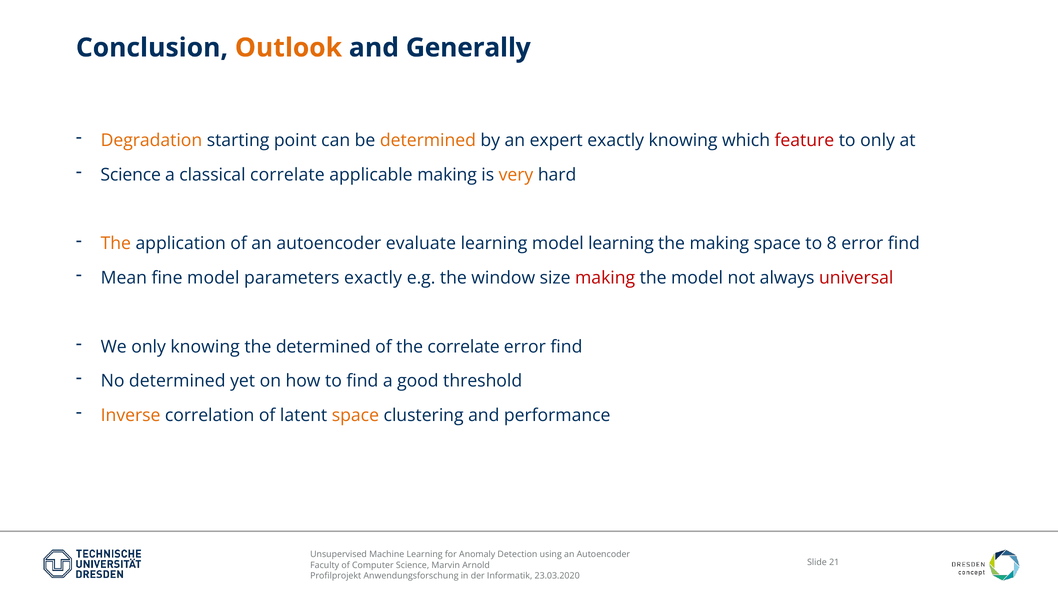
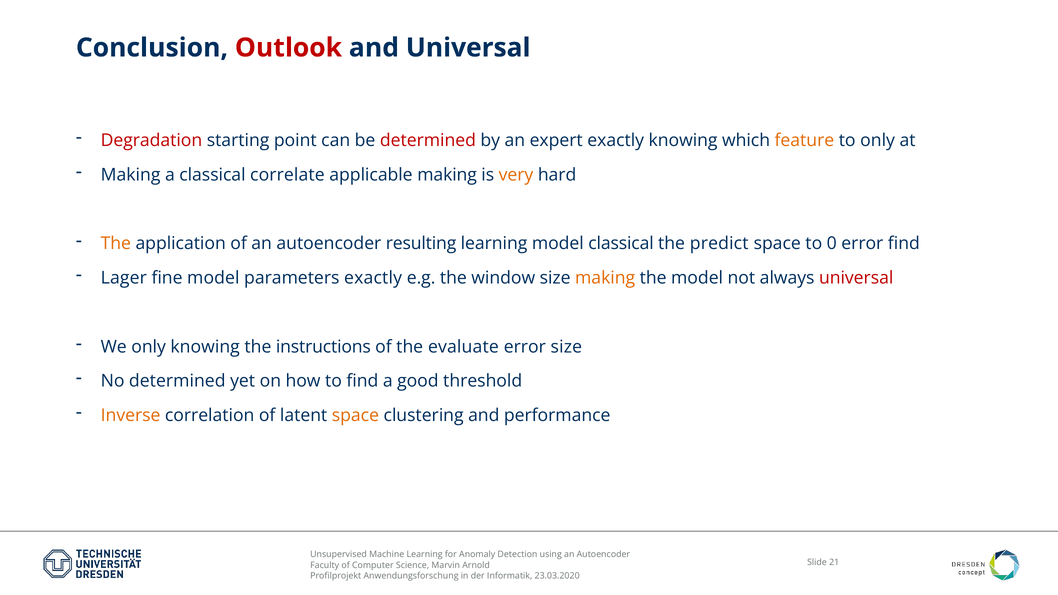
Outlook colour: orange -> red (288, 48)
and Generally: Generally -> Universal (468, 48)
Degradation colour: orange -> red (151, 141)
determined colour: orange -> red (428, 141)
feature colour: red -> orange (804, 141)
Science: Science -> Making (131, 175)
evaluate: evaluate -> resulting (421, 244)
model learning: learning -> classical (621, 244)
the making: making -> predict (719, 244)
8: 8 -> 0 (832, 244)
Mean: Mean -> Lager (124, 278)
making colour: red -> orange (605, 278)
the determined: determined -> instructions (323, 347)
the correlate: correlate -> evaluate (463, 347)
find: find -> size (566, 347)
